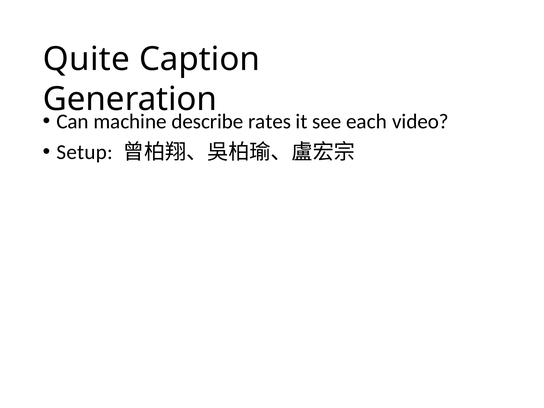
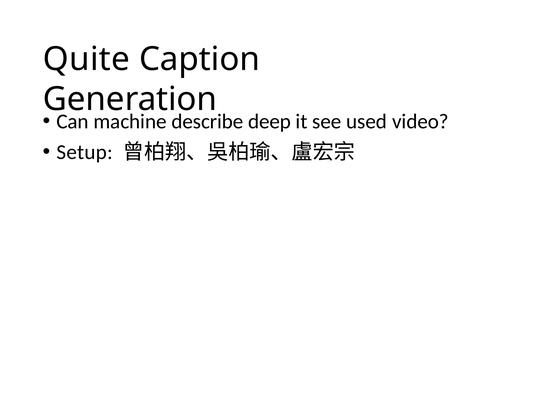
rates: rates -> deep (270, 122)
each: each -> used (367, 122)
